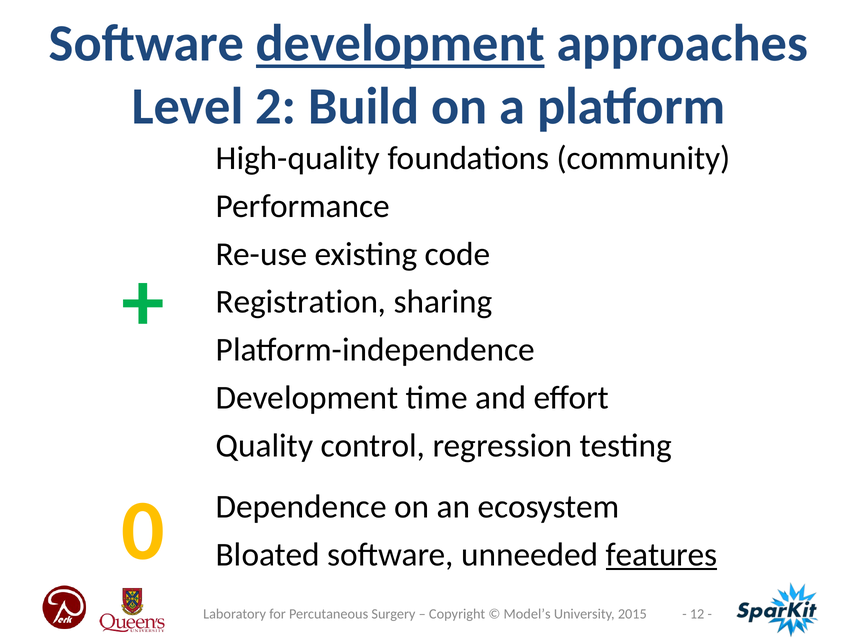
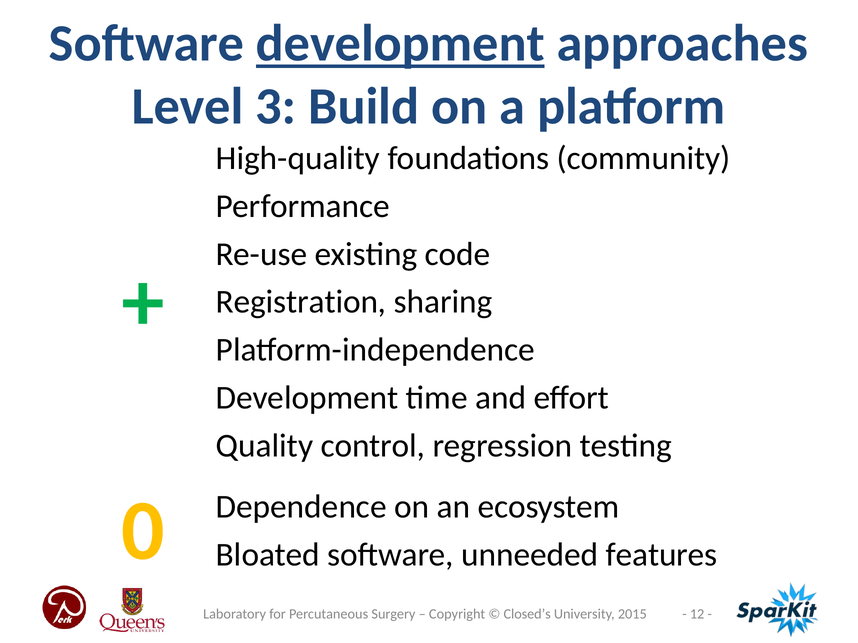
2: 2 -> 3 (276, 107)
features underline: present -> none (662, 555)
Model’s: Model’s -> Closed’s (527, 615)
